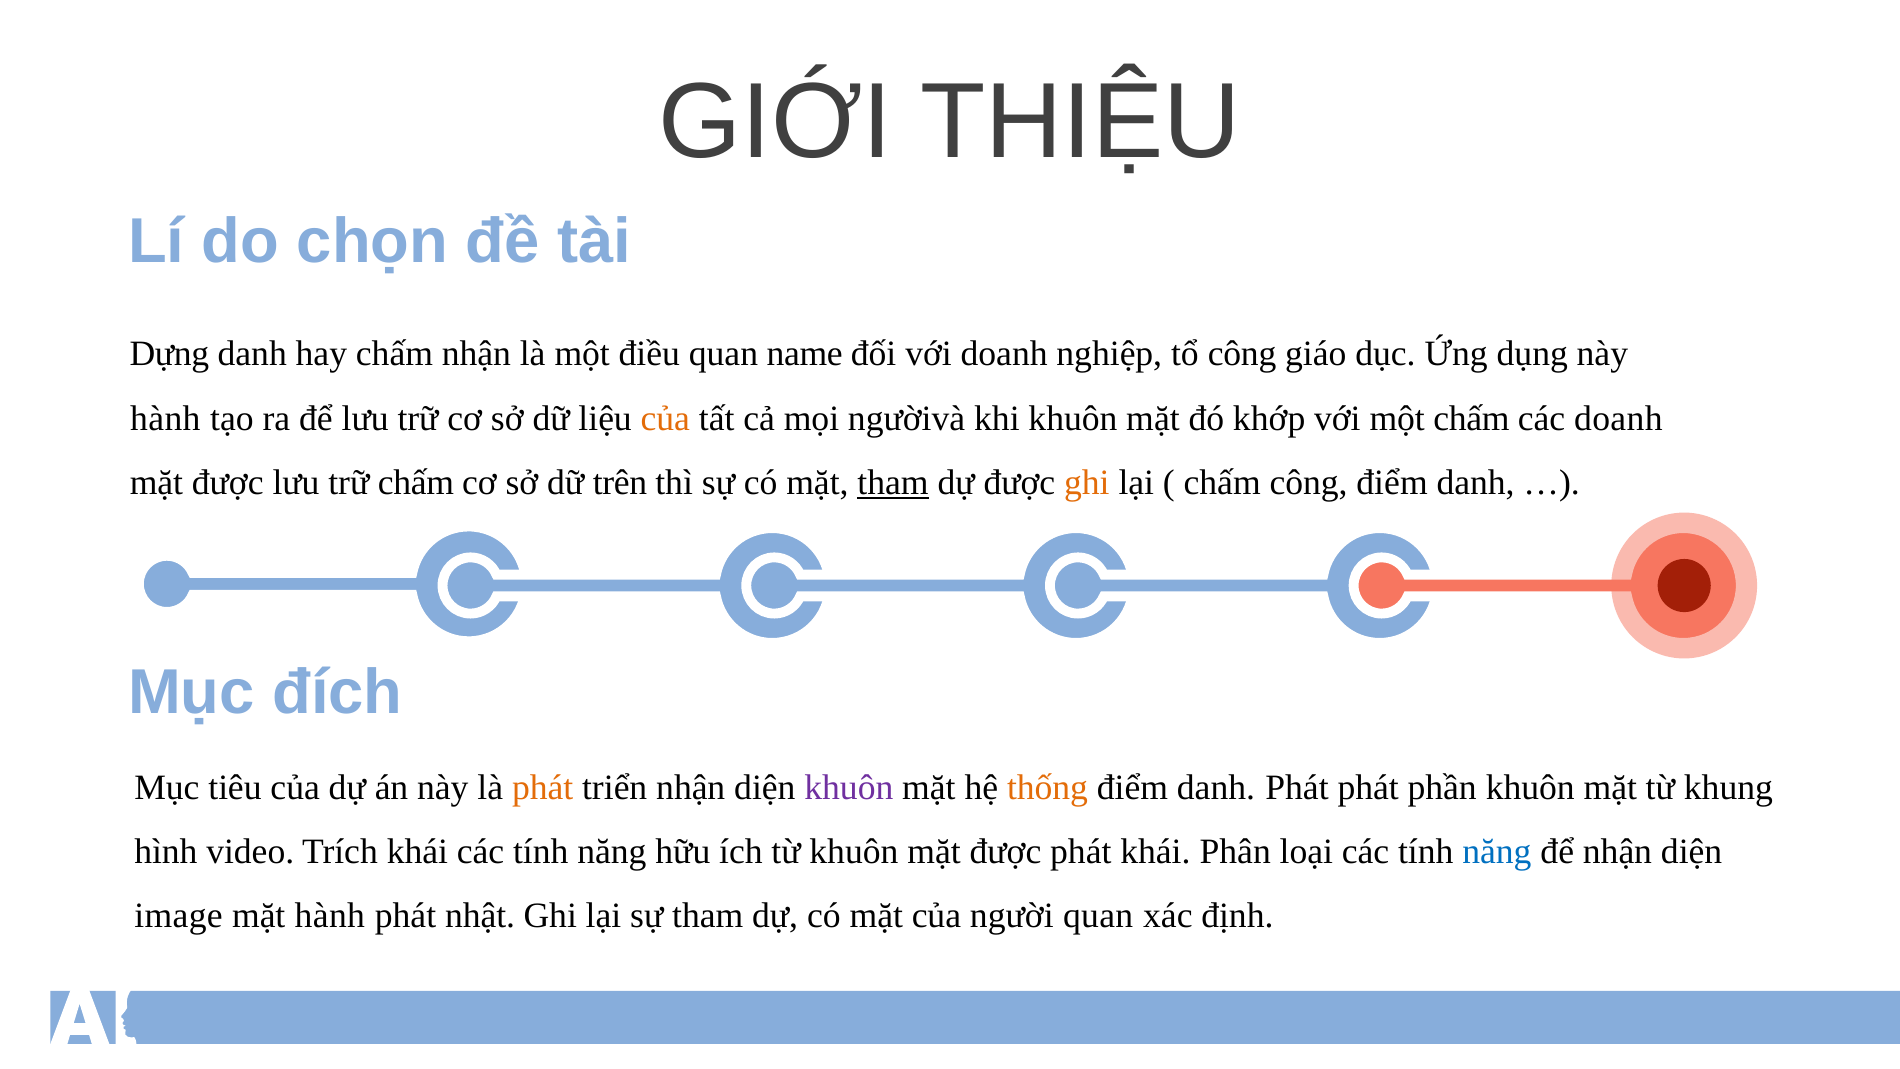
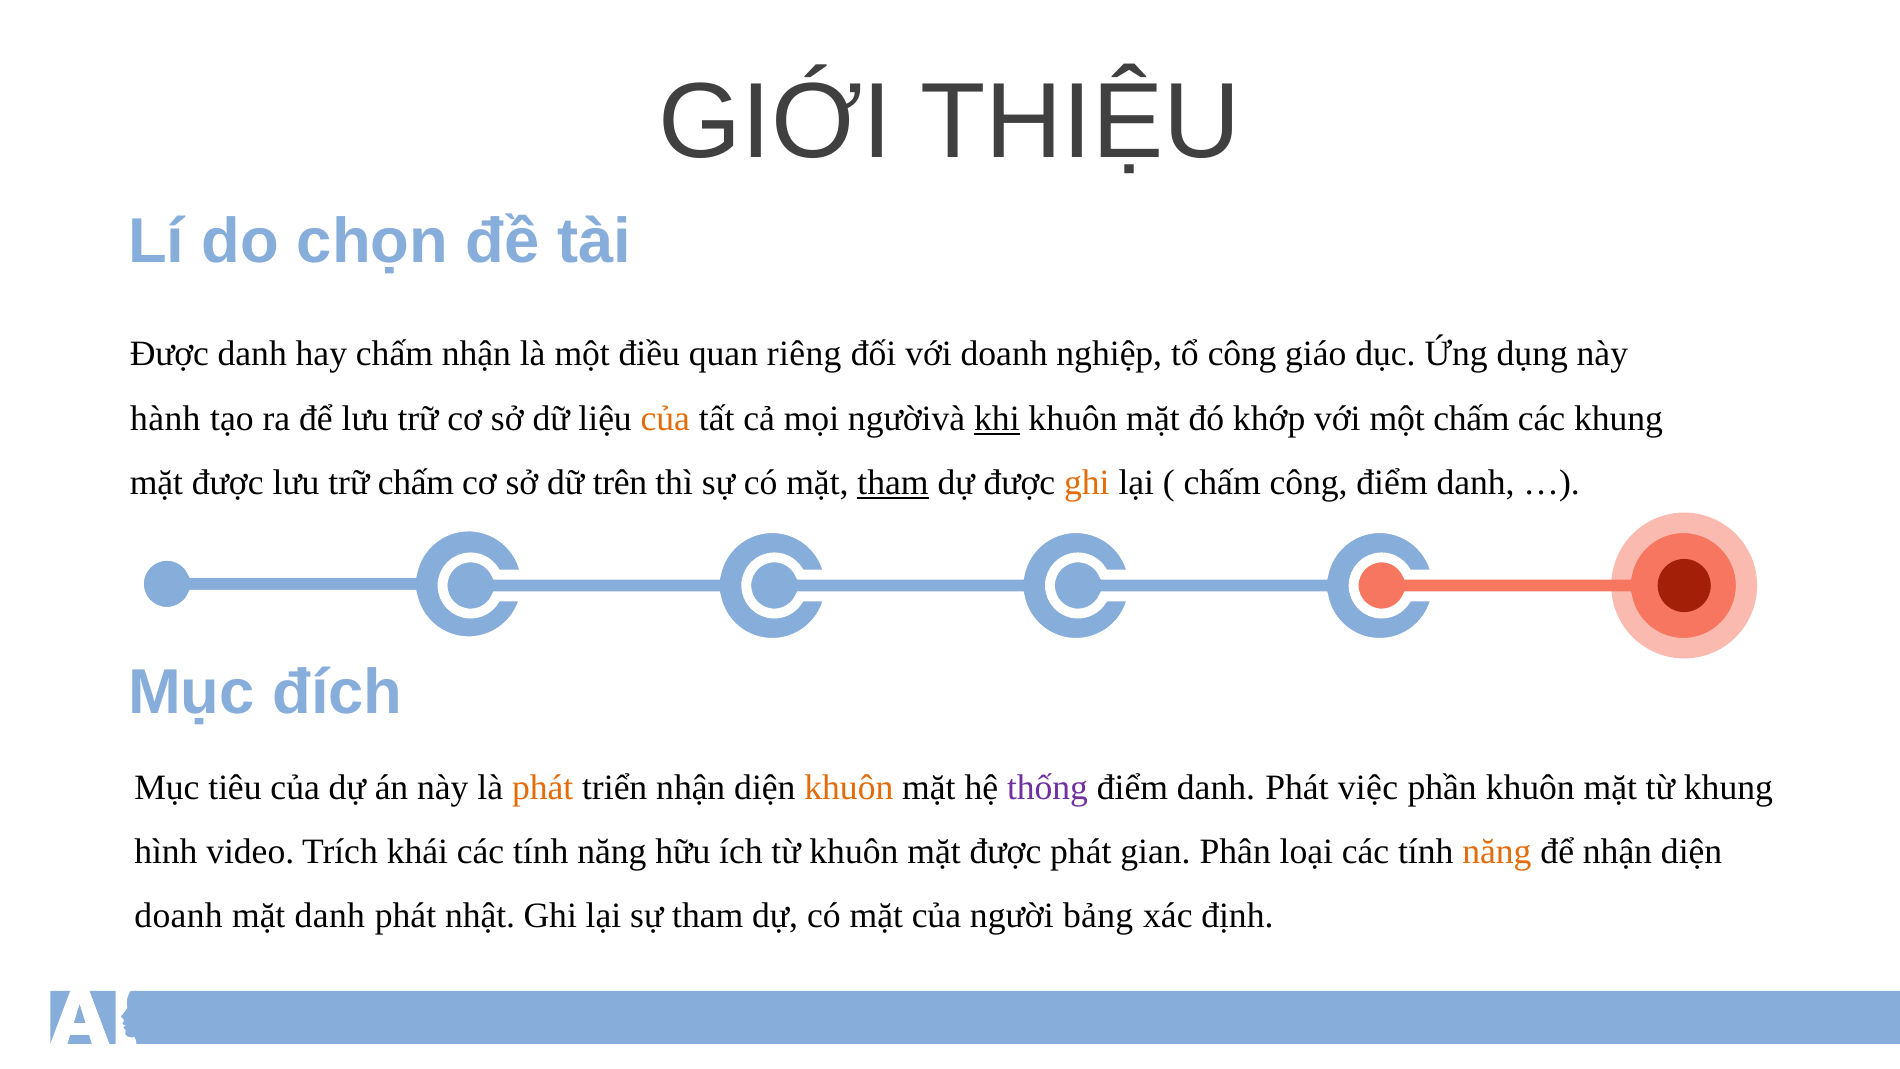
Dựng: Dựng -> Được (169, 354)
name: name -> riêng (804, 354)
khi underline: none -> present (997, 418)
các doanh: doanh -> khung (1619, 418)
khuôn colour: purple -> orange (849, 788)
thống colour: orange -> purple (1047, 788)
Phát phát: phát -> việc (1368, 788)
phát khái: khái -> gian (1155, 852)
năng colour: blue -> orange (1497, 852)
image: image -> doanh (179, 916)
mặt hành: hành -> danh (330, 916)
người quan: quan -> bảng (1098, 916)
